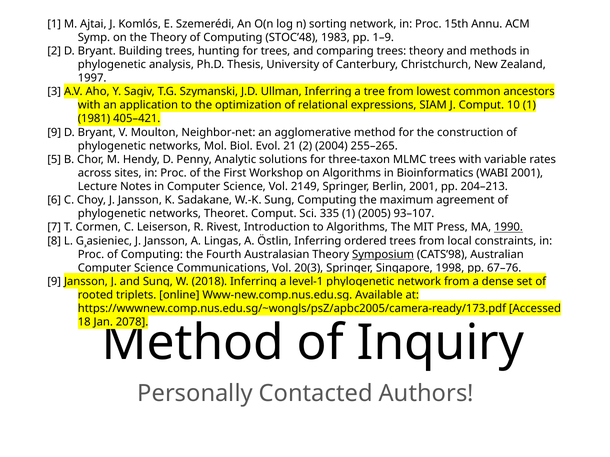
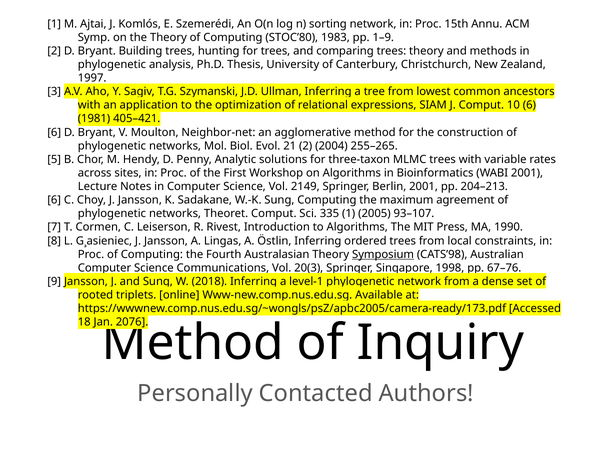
STOC’48: STOC’48 -> STOC’80 (292, 37)
10 1: 1 -> 6 (529, 105)
9: 9 -> 6 (54, 132)
1990 underline: present -> none (509, 227)
2078: 2078 -> 2076 (132, 323)
